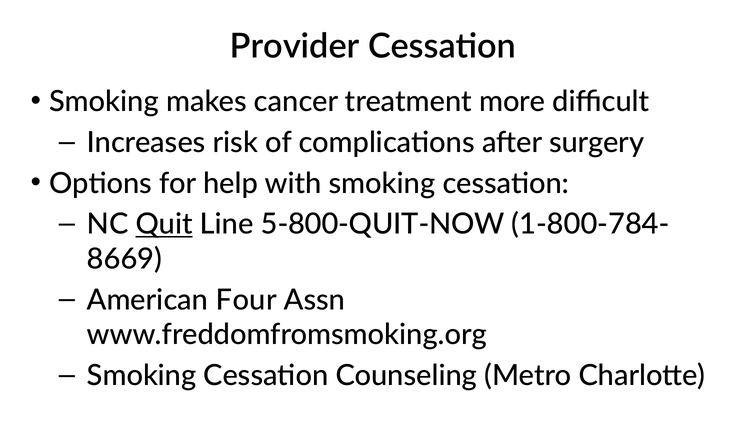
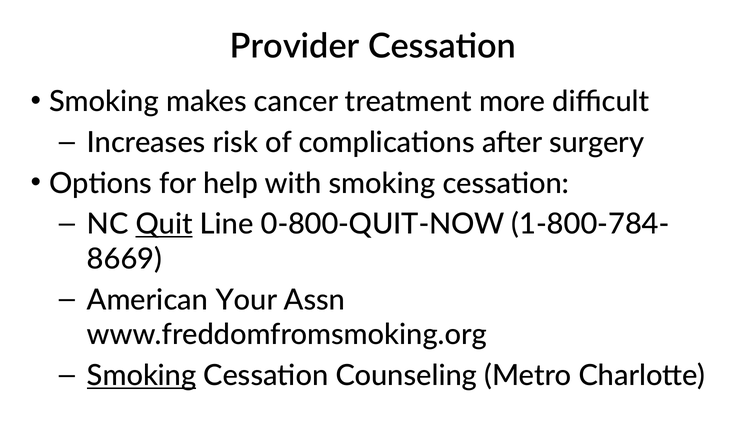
5-800-QUIT-NOW: 5-800-QUIT-NOW -> 0-800-QUIT-NOW (383, 224)
Four: Four -> Your (246, 300)
Smoking underline: none -> present (142, 375)
